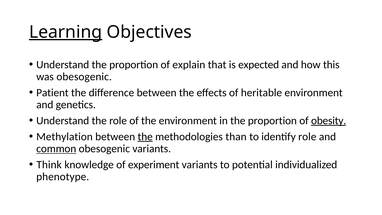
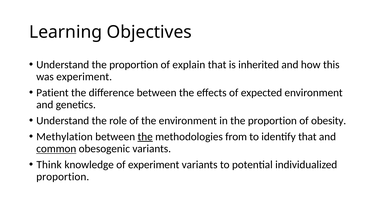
Learning underline: present -> none (66, 32)
expected: expected -> inherited (259, 65)
was obesogenic: obesogenic -> experiment (84, 77)
heritable: heritable -> expected (262, 93)
obesity underline: present -> none (329, 121)
than: than -> from (236, 137)
identify role: role -> that (307, 137)
phenotype: phenotype -> proportion (63, 177)
